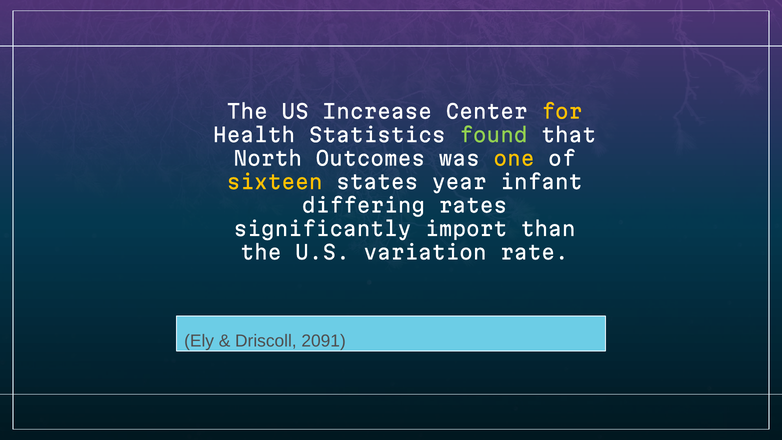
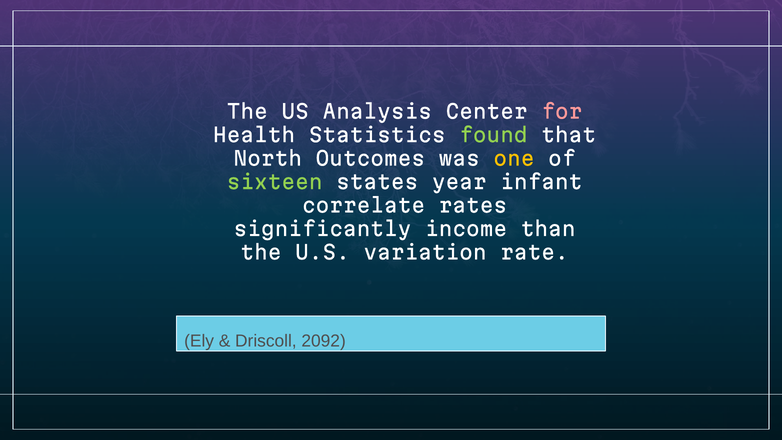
Increase: Increase -> Analysis (377, 112)
for colour: yellow -> pink (562, 112)
sixteen colour: yellow -> light green (275, 183)
differing: differing -> correlate (363, 206)
import: import -> income (466, 230)
2091: 2091 -> 2092 (324, 341)
